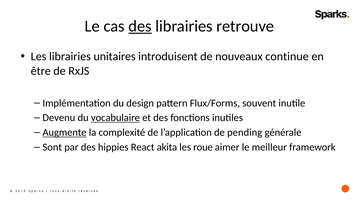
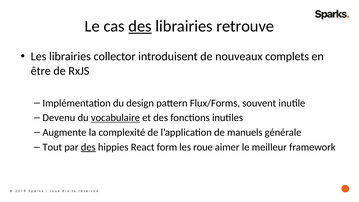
unitaires: unitaires -> collector (115, 56)
continue: continue -> complets (287, 56)
Augmente underline: present -> none (65, 132)
pending: pending -> manuels (245, 132)
Sont: Sont -> Tout (52, 147)
des underline: none -> present (88, 147)
akita: akita -> form (167, 147)
